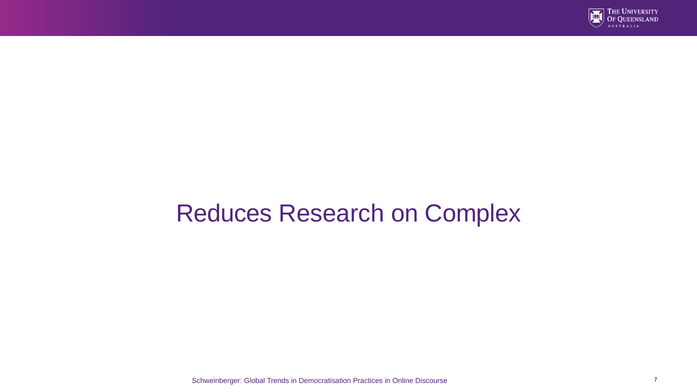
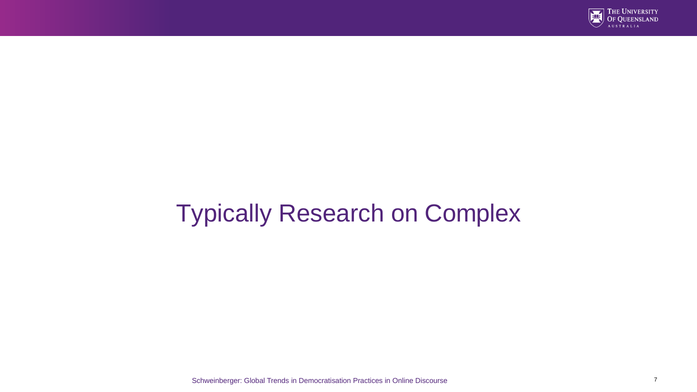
Reduces: Reduces -> Typically (224, 214)
